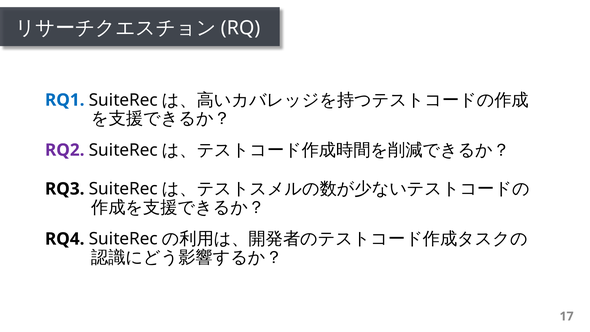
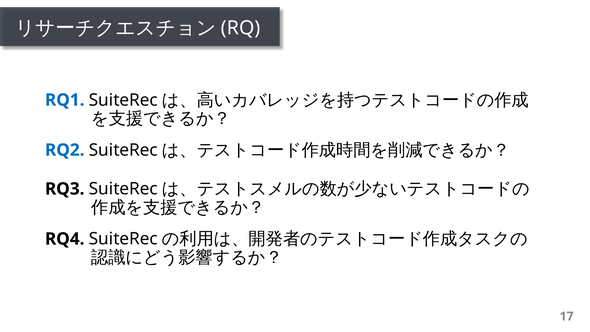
RQ2 colour: purple -> blue (65, 150)
